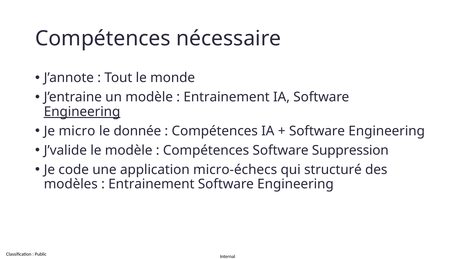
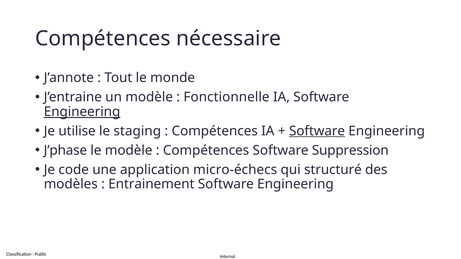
Entrainement: Entrainement -> Fonctionnelle (227, 97)
micro: micro -> utilise (77, 131)
donnée: donnée -> staging (137, 131)
Software underline: none -> present (317, 131)
J’valide: J’valide -> J’phase (65, 150)
